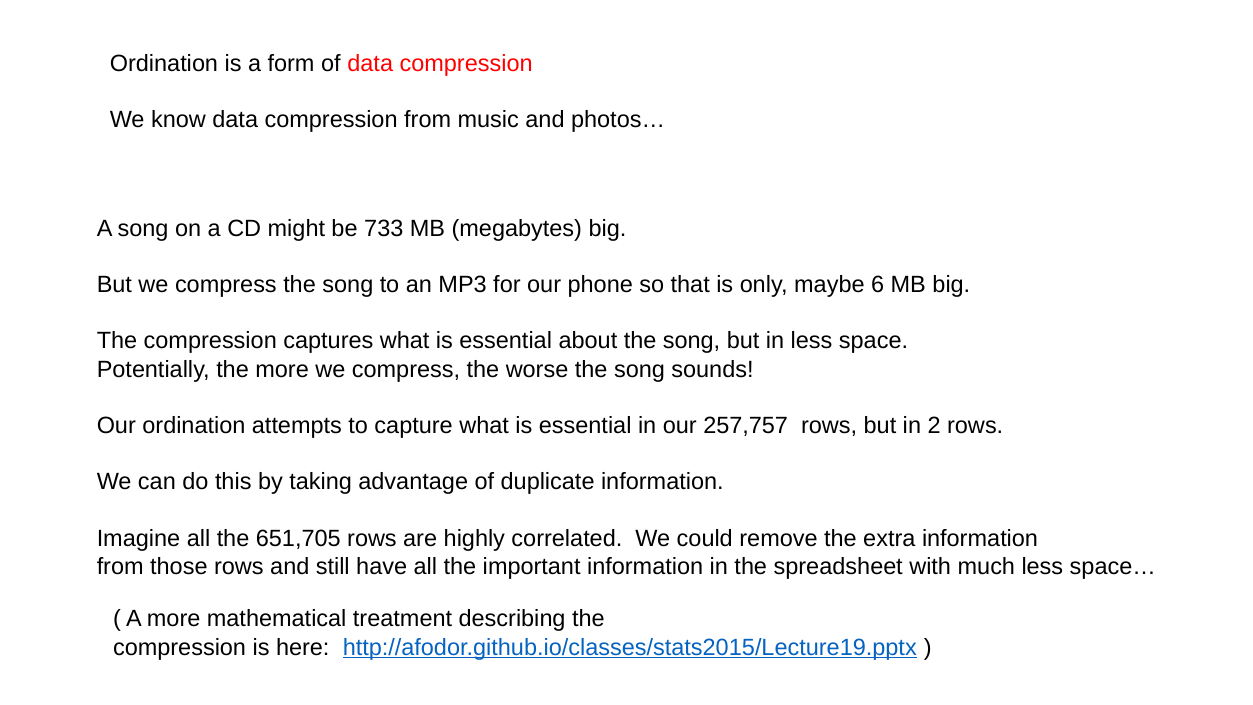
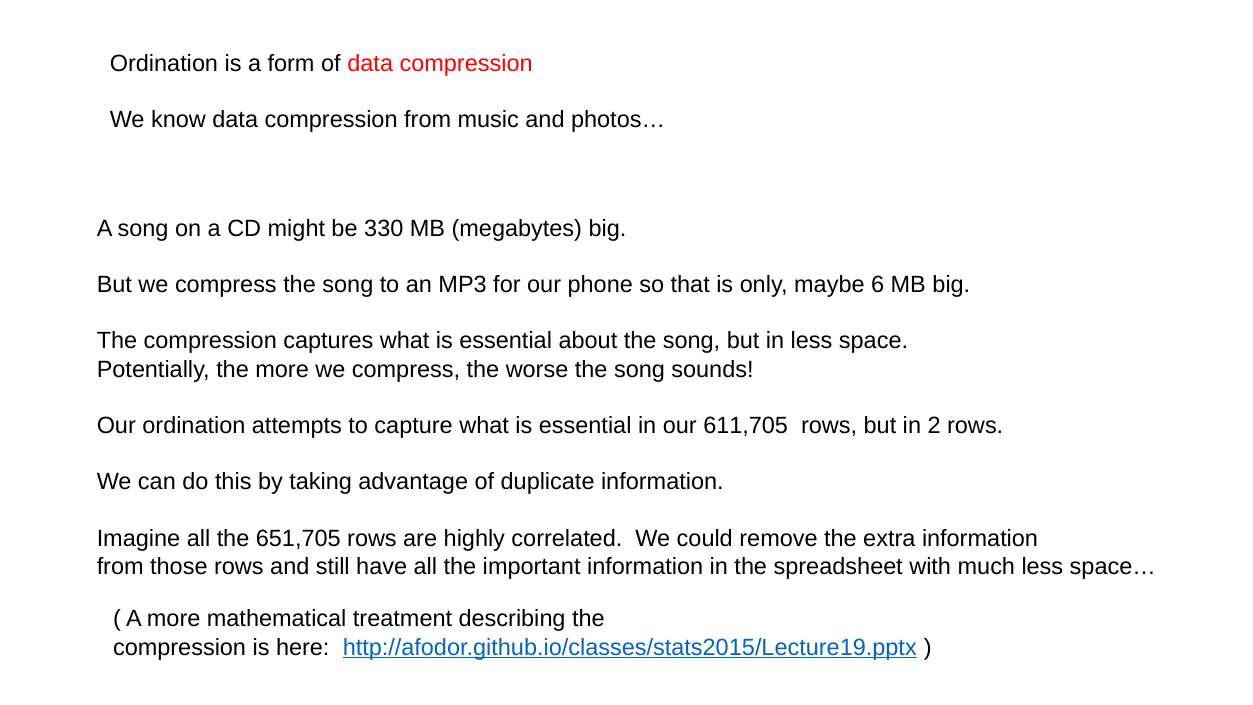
733: 733 -> 330 (384, 228)
257,757: 257,757 -> 611,705 (746, 426)
